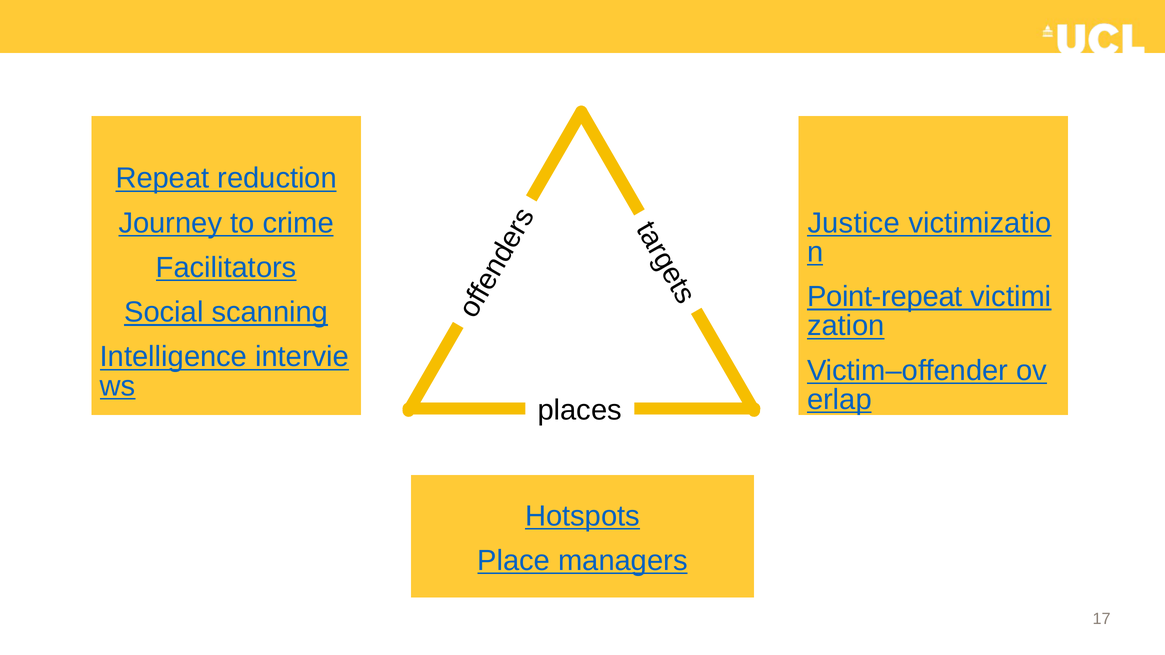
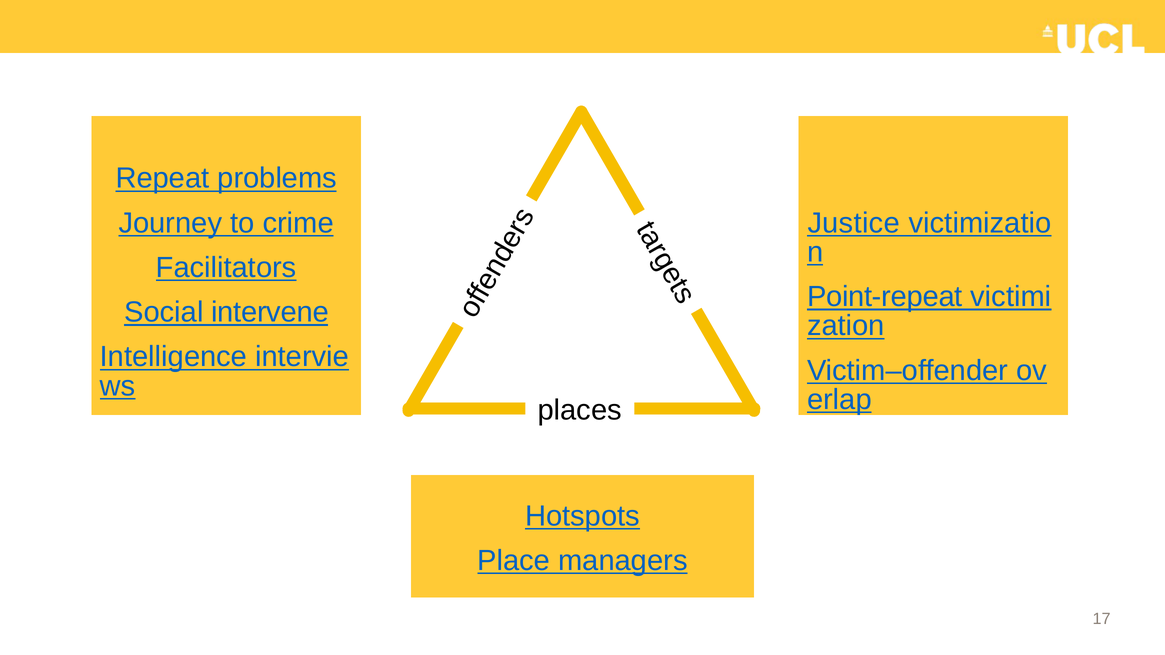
reduction: reduction -> problems (277, 178)
scanning: scanning -> intervene (270, 312)
